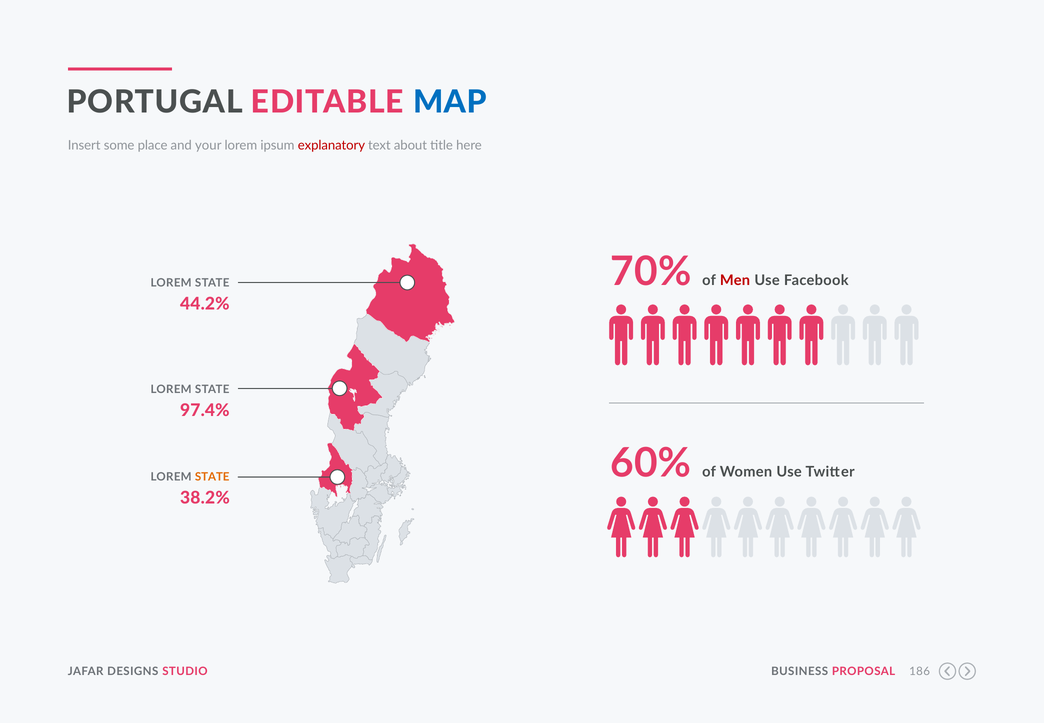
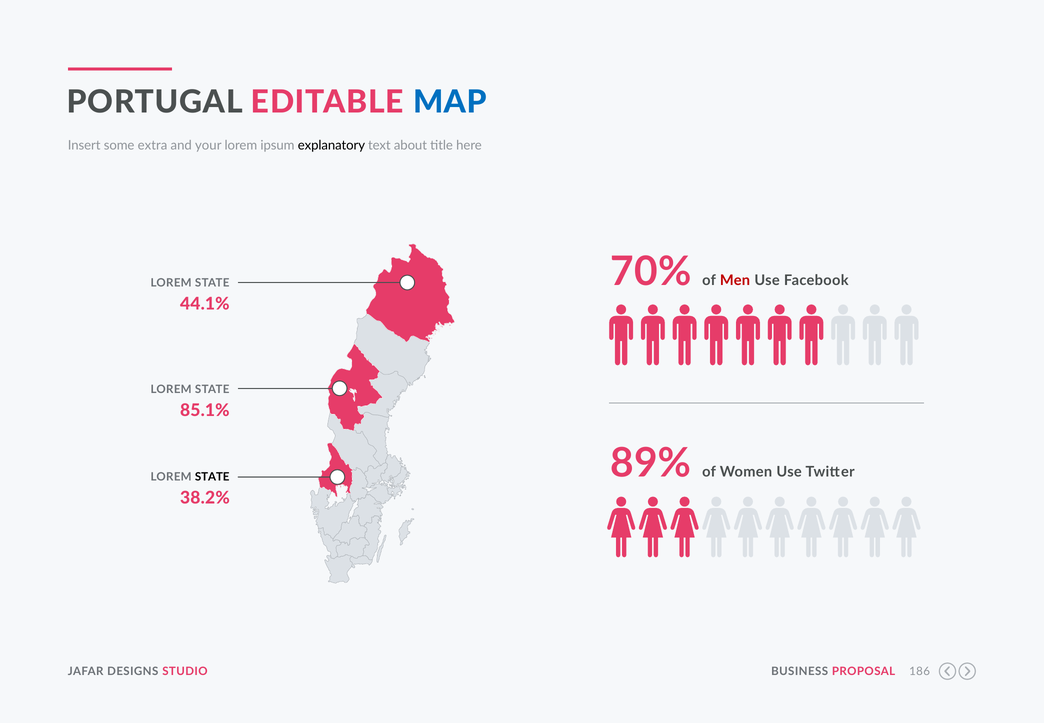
place: place -> extra (153, 145)
explanatory colour: red -> black (331, 145)
44.2%: 44.2% -> 44.1% (205, 304)
97.4%: 97.4% -> 85.1% (205, 410)
60%: 60% -> 89% (651, 463)
STATE colour: orange -> black (212, 477)
